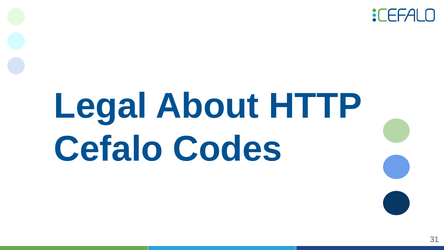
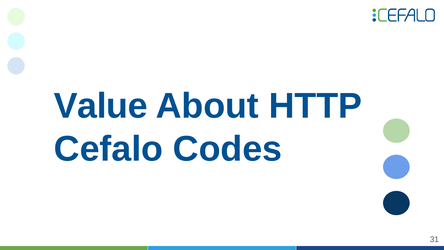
Legal: Legal -> Value (101, 106)
